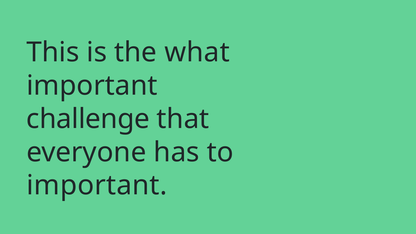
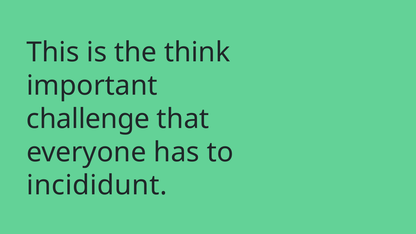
what: what -> think (197, 52)
important: important -> incididunt (97, 185)
